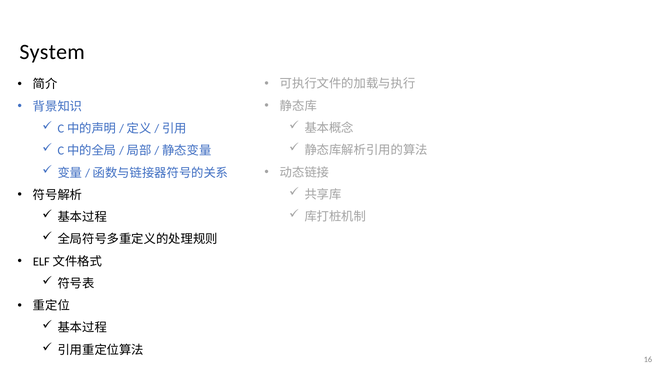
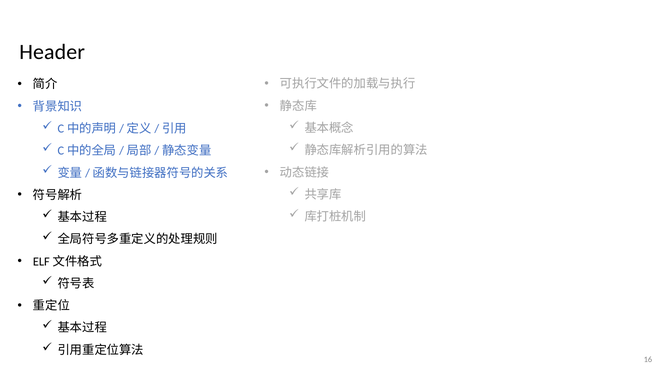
System: System -> Header (52, 52)
